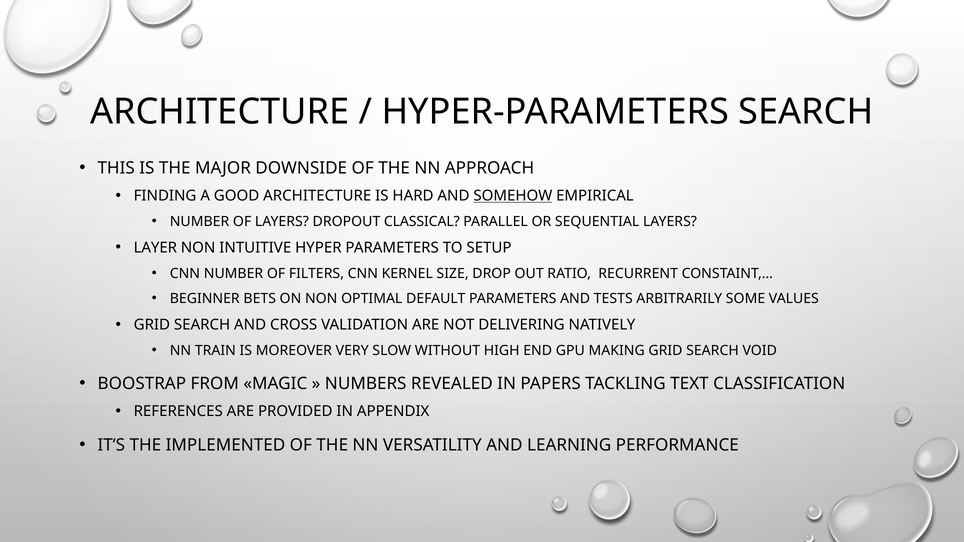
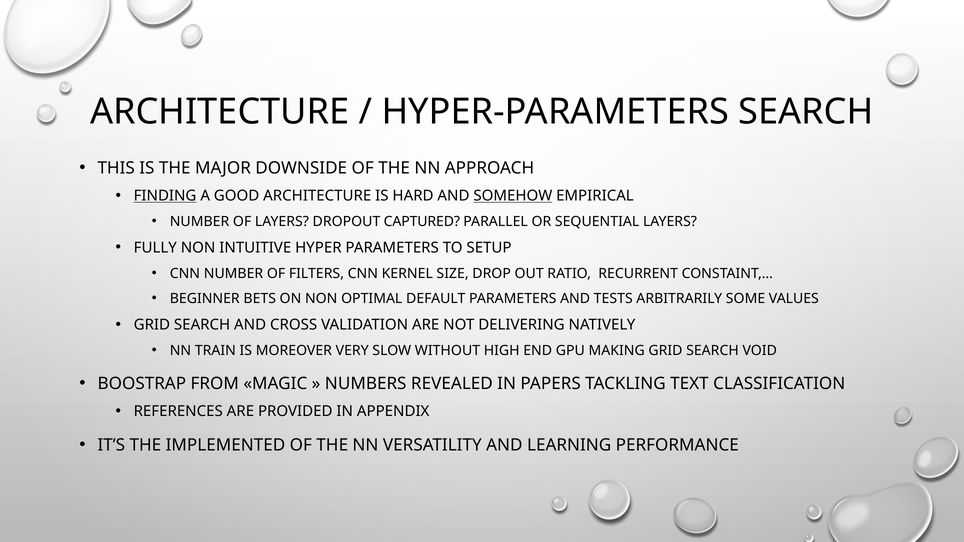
FINDING underline: none -> present (165, 196)
CLASSICAL: CLASSICAL -> CAPTURED (422, 222)
LAYER: LAYER -> FULLY (155, 248)
